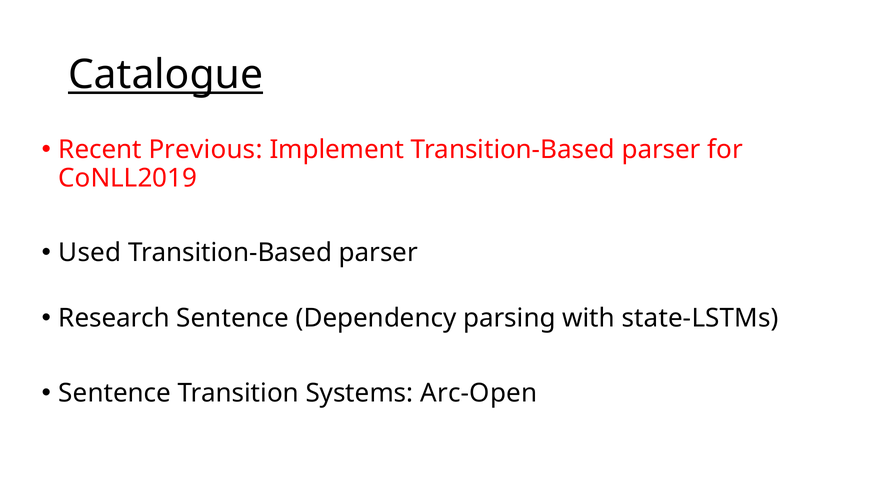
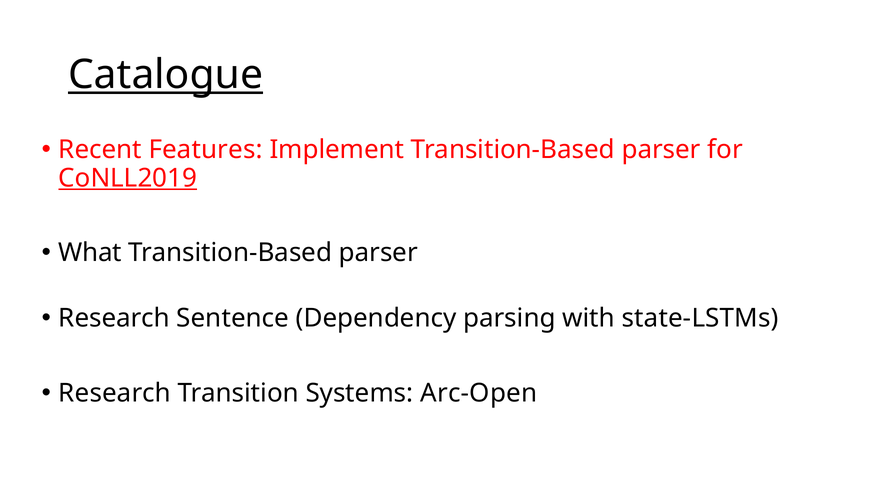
Previous: Previous -> Features (206, 150)
CoNLL2019 underline: none -> present (128, 178)
Used: Used -> What (90, 253)
Sentence: Sentence -> Research (115, 393)
